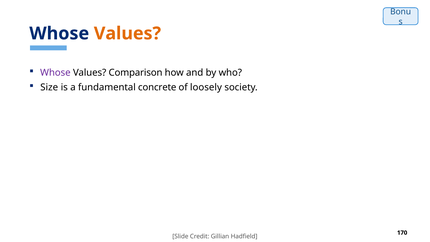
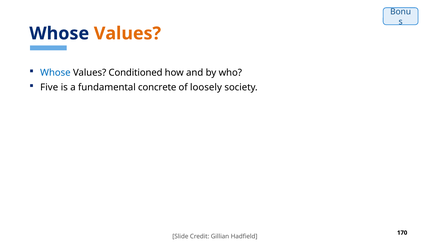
Whose colour: purple -> blue (55, 73)
Comparison: Comparison -> Conditioned (136, 73)
Size: Size -> Five (49, 87)
